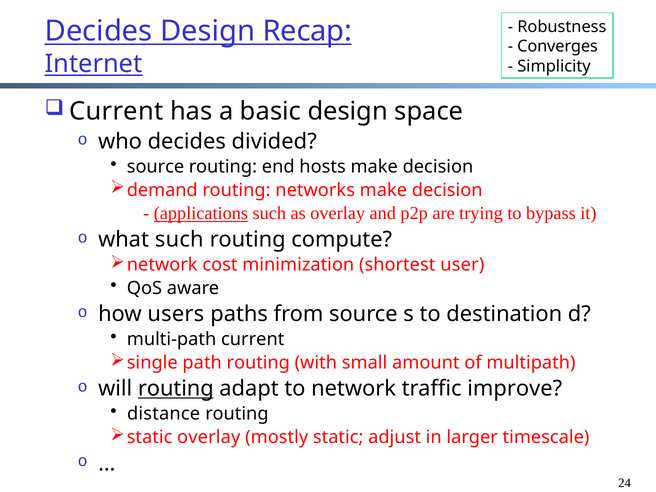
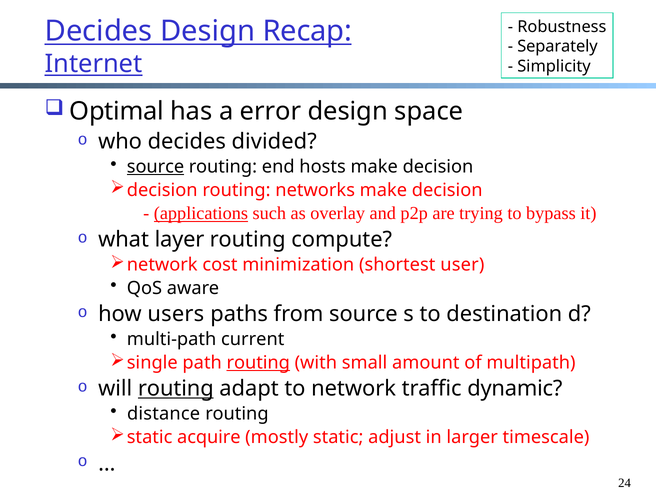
Converges: Converges -> Separately (557, 46)
Current: Current -> Optimal (117, 112)
basic: basic -> error (271, 112)
source underline: none -> present (155, 167)
demand: demand -> decision (162, 190)
what such: such -> layer (180, 239)
routing underline: none -> present (258, 363)
improve: improve -> dynamic (515, 389)
static overlay: overlay -> acquire (209, 437)
